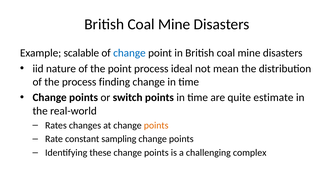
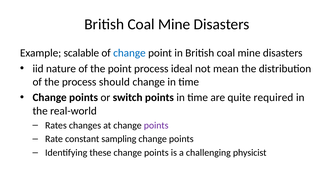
finding: finding -> should (114, 82)
estimate: estimate -> required (273, 97)
points colour: orange -> purple (156, 125)
complex: complex -> physicist (250, 153)
